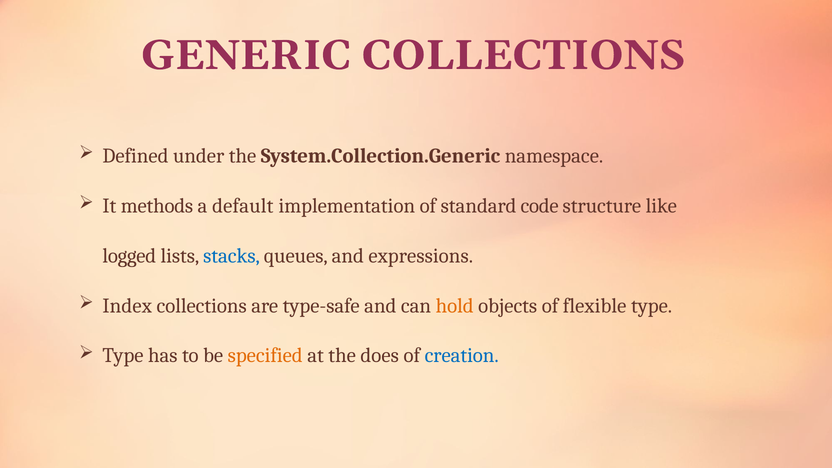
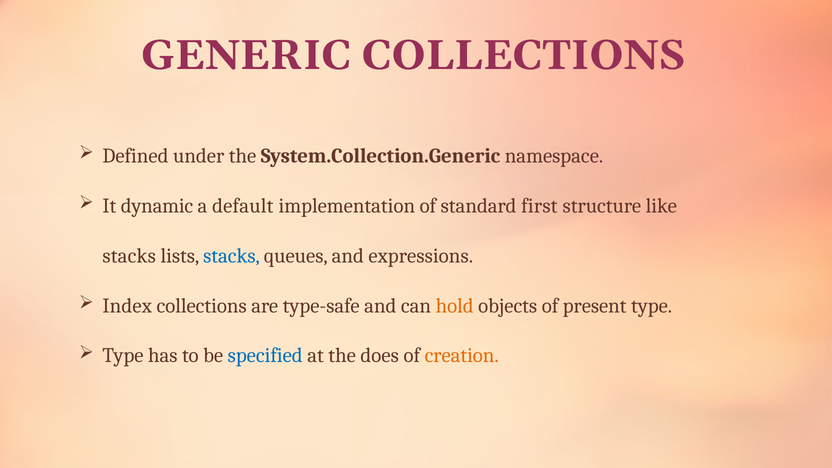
methods: methods -> dynamic (157, 206)
code: code -> first (539, 206)
logged: logged -> stacks (129, 256)
flexible: flexible -> present (595, 306)
specified colour: orange -> blue (265, 356)
creation colour: blue -> orange (462, 356)
